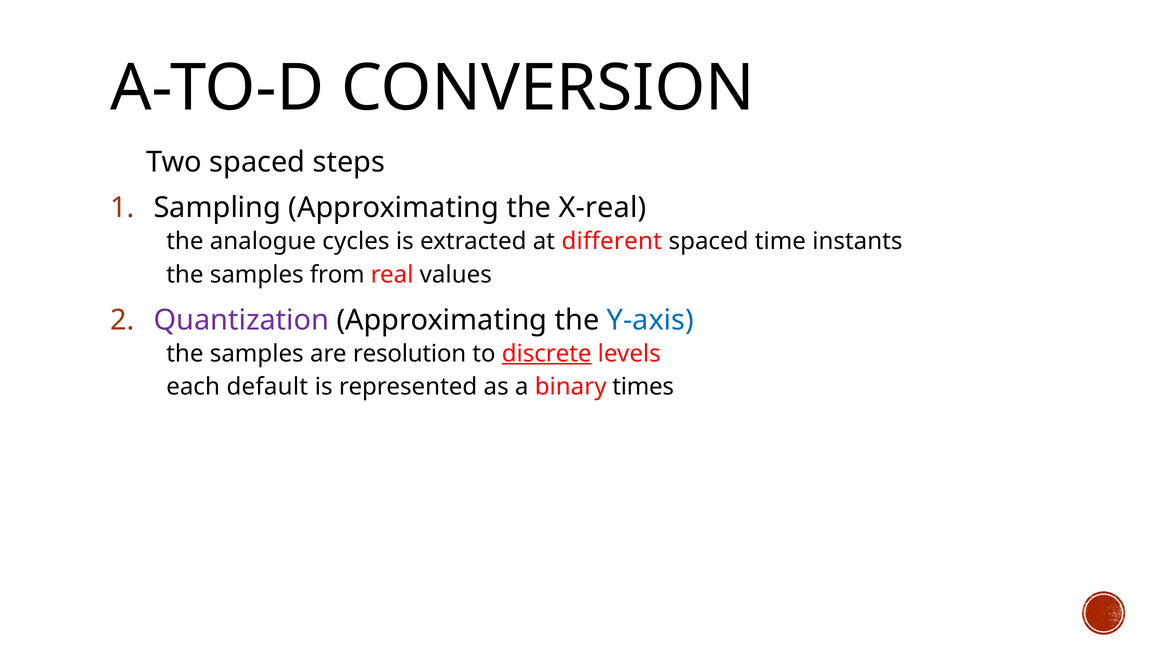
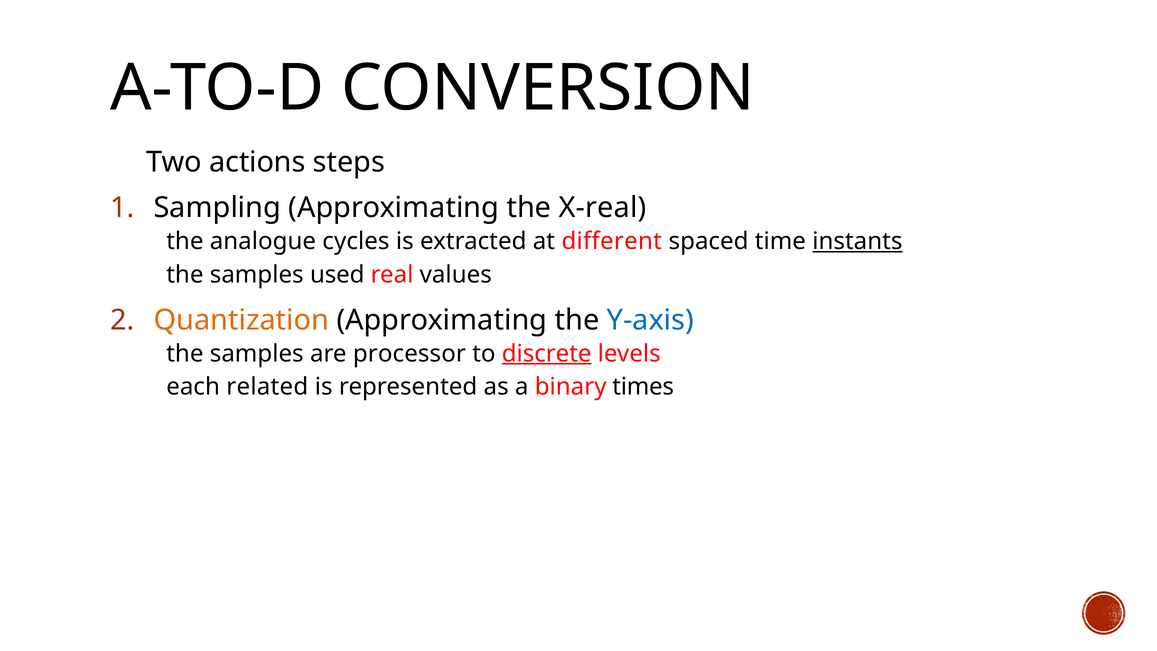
spaced: spaced -> actions (257, 162)
instants underline: none -> present (857, 241)
from: from -> used (337, 275)
Quantization colour: purple -> orange (241, 320)
resolution: resolution -> processor (409, 353)
default: default -> related (267, 387)
